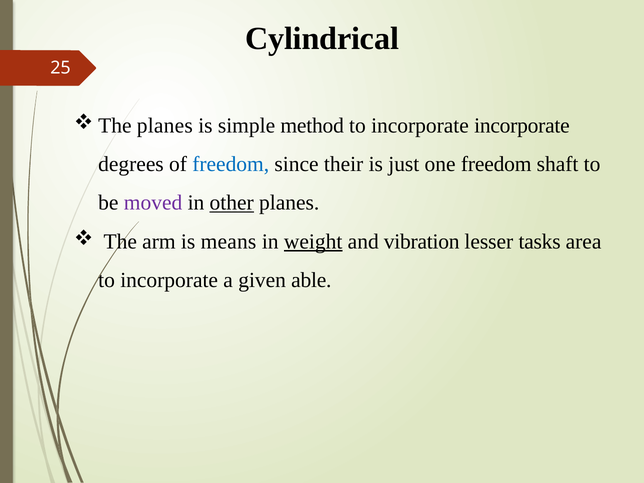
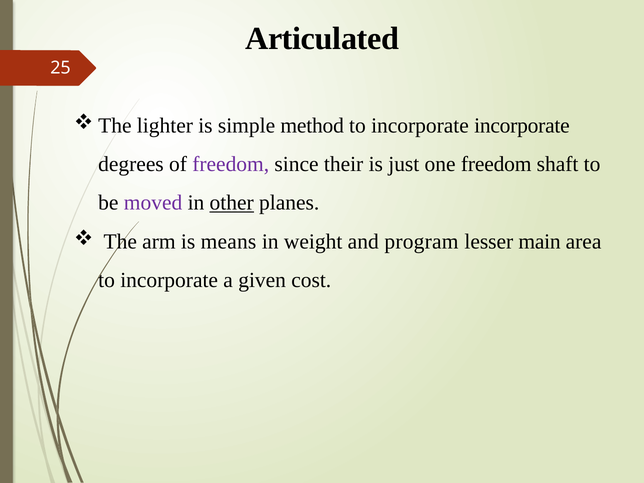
Cylindrical: Cylindrical -> Articulated (322, 39)
planes: planes -> lighter (165, 126)
freedom colour: blue -> purple (231, 164)
weight underline: present -> none (313, 241)
vibration: vibration -> program (421, 241)
tasks: tasks -> main (540, 241)
able: able -> cost (311, 280)
